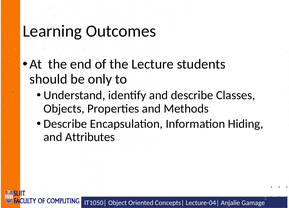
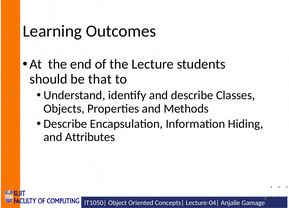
only: only -> that (100, 79)
